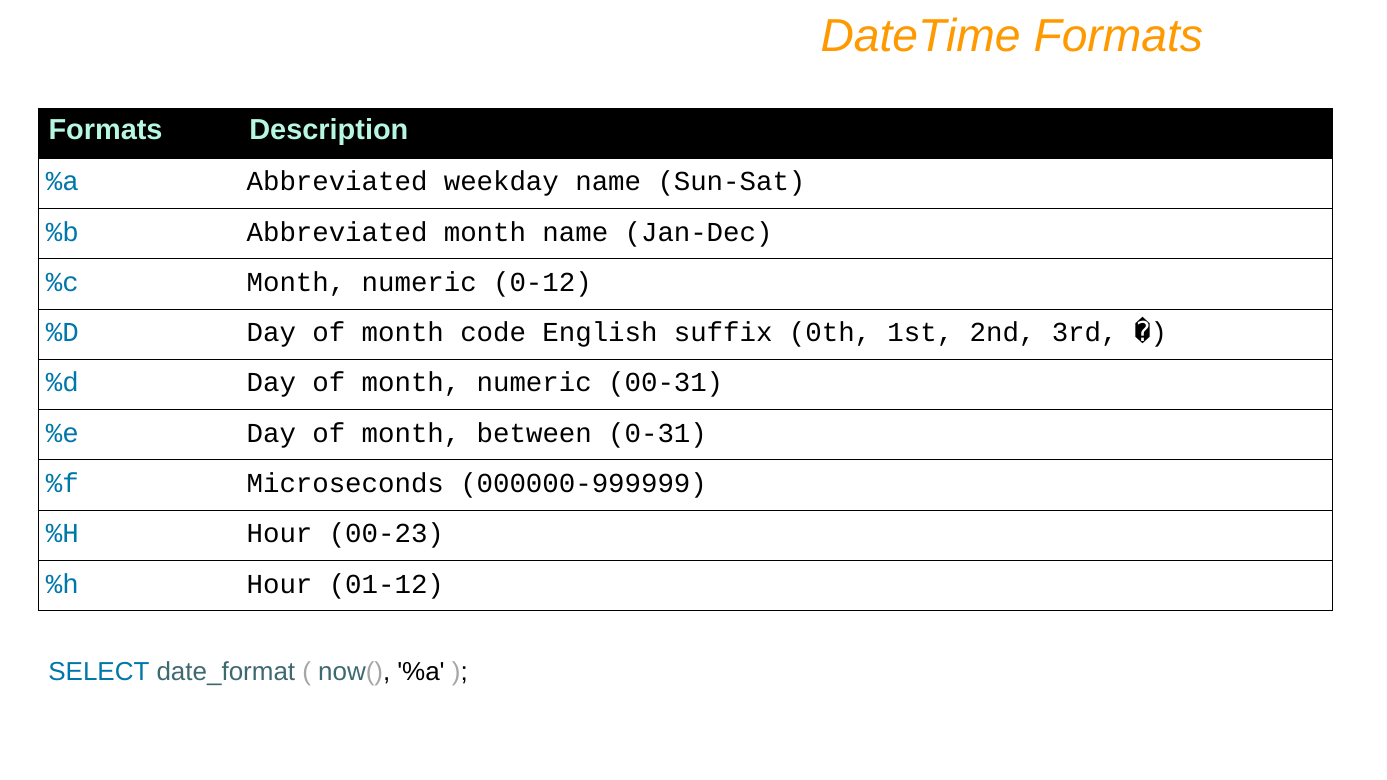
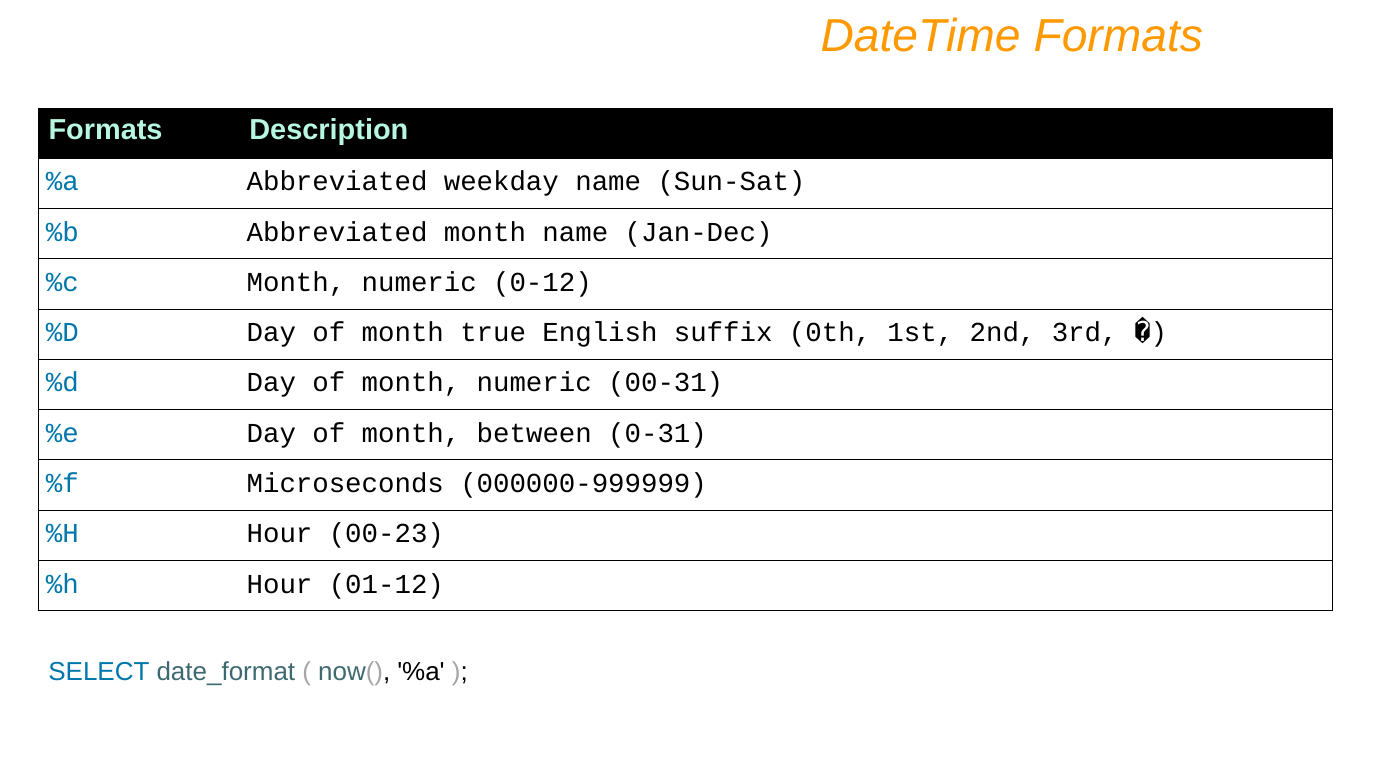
code: code -> true (493, 333)
